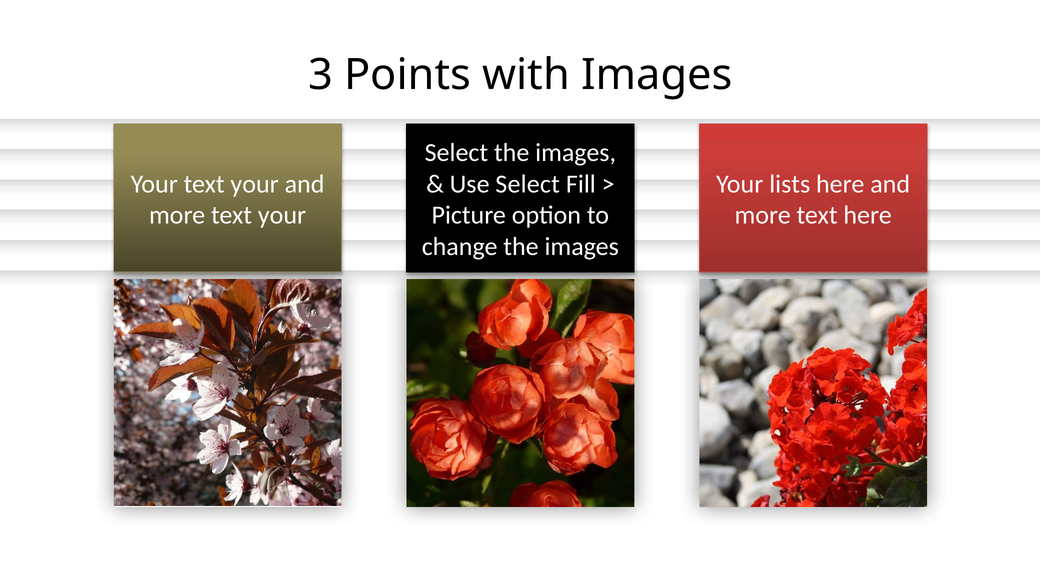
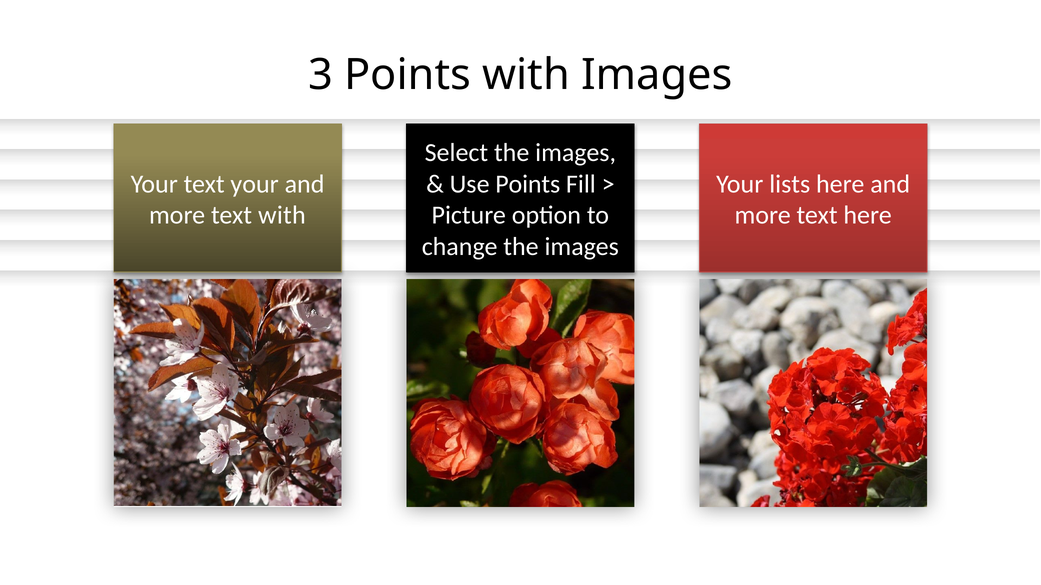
Use Select: Select -> Points (528, 184)
more text your: your -> with (282, 216)
